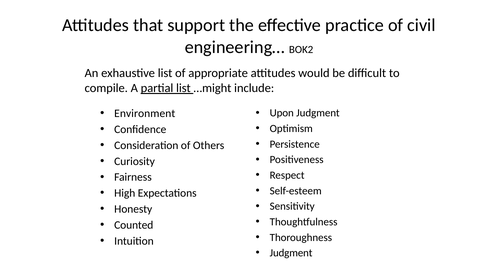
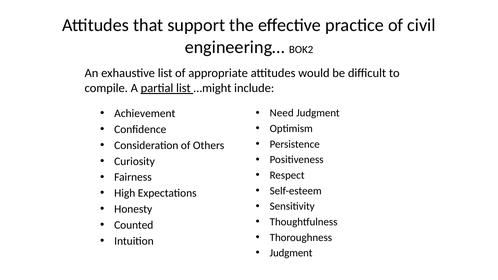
Upon: Upon -> Need (282, 113)
Environment: Environment -> Achievement (145, 113)
